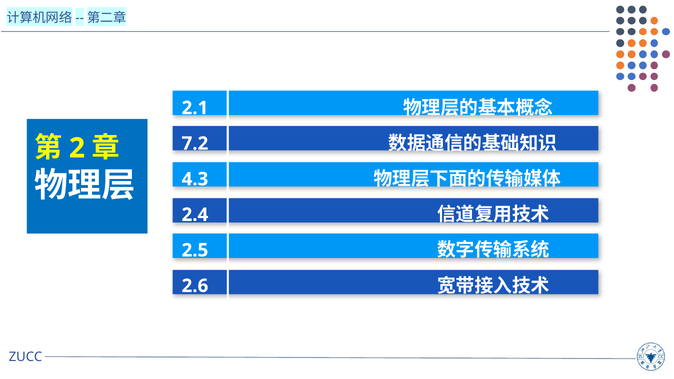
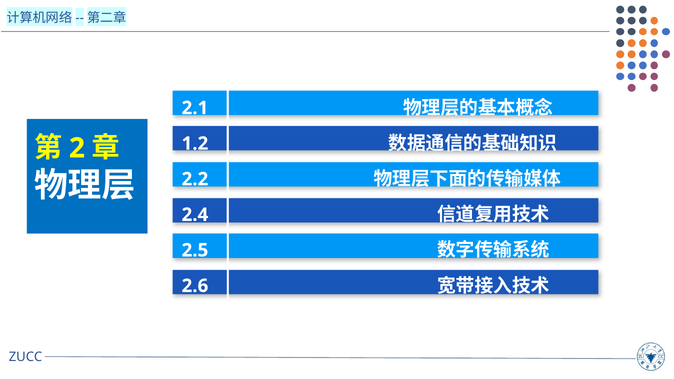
7.2: 7.2 -> 1.2 (195, 144)
4.3: 4.3 -> 2.2 (195, 179)
